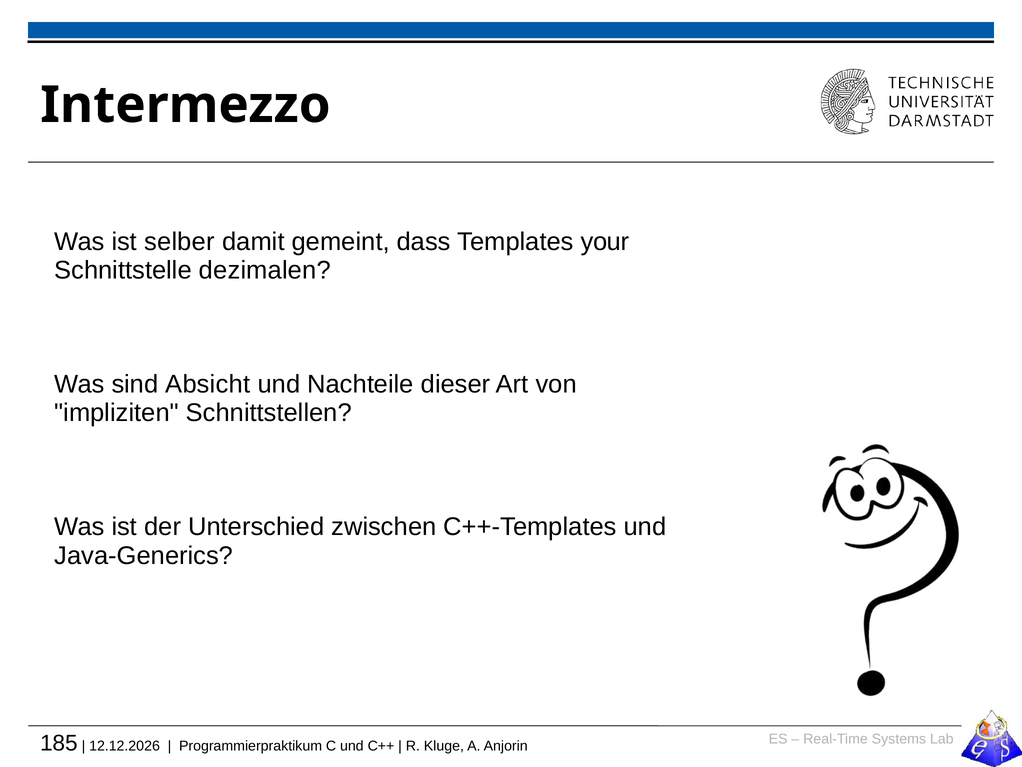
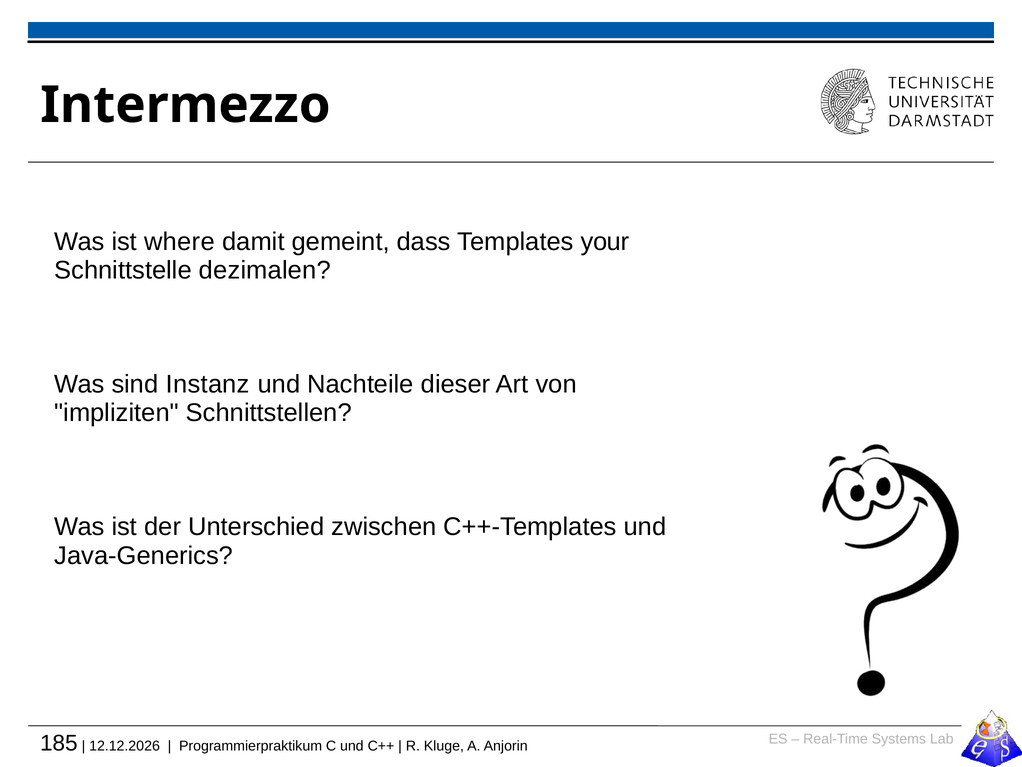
selber: selber -> where (179, 242)
Absicht: Absicht -> Instanz (208, 384)
